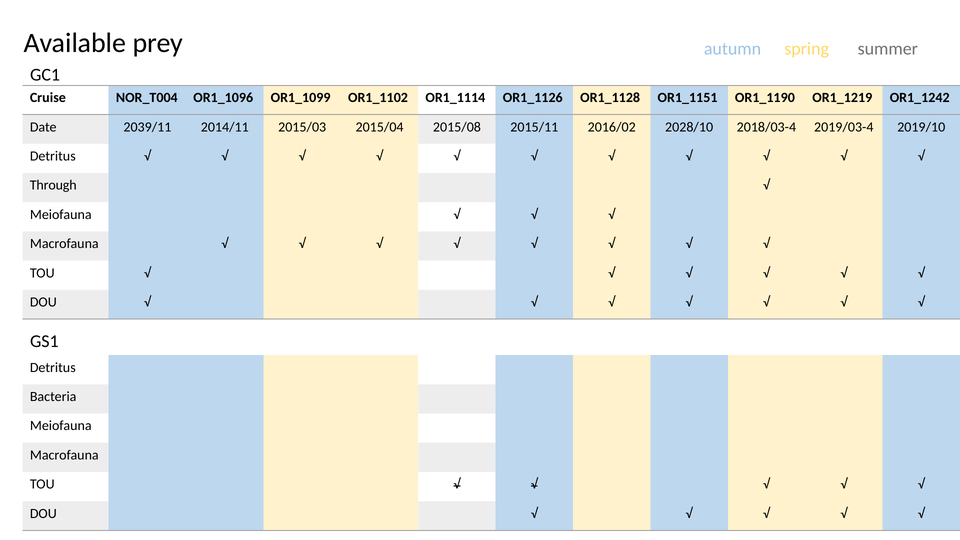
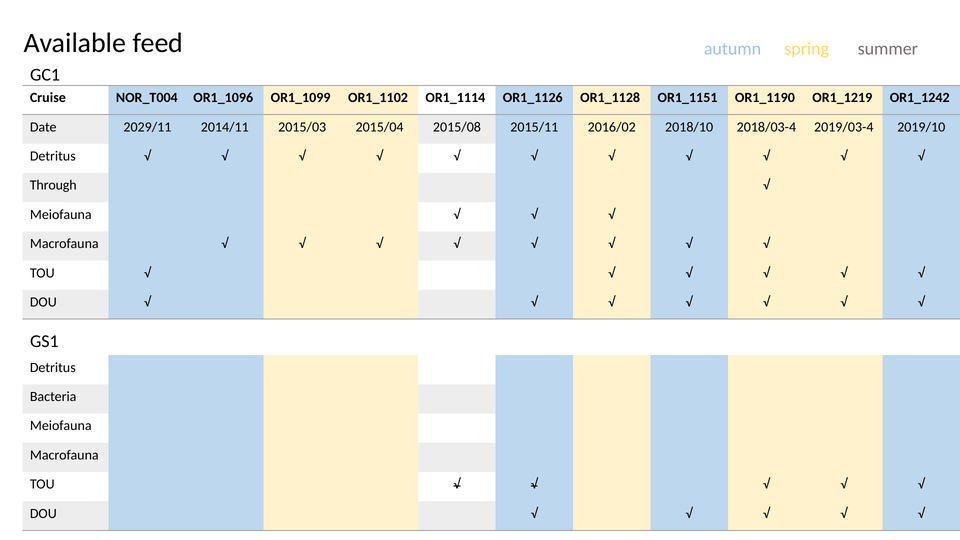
prey: prey -> feed (158, 43)
2039/11: 2039/11 -> 2029/11 (147, 127)
2028/10: 2028/10 -> 2018/10 (689, 127)
